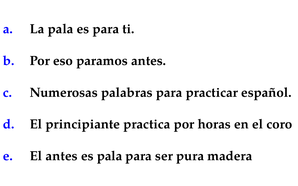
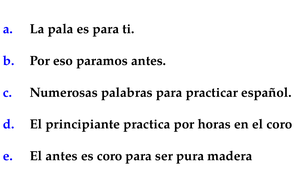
es pala: pala -> coro (110, 156)
